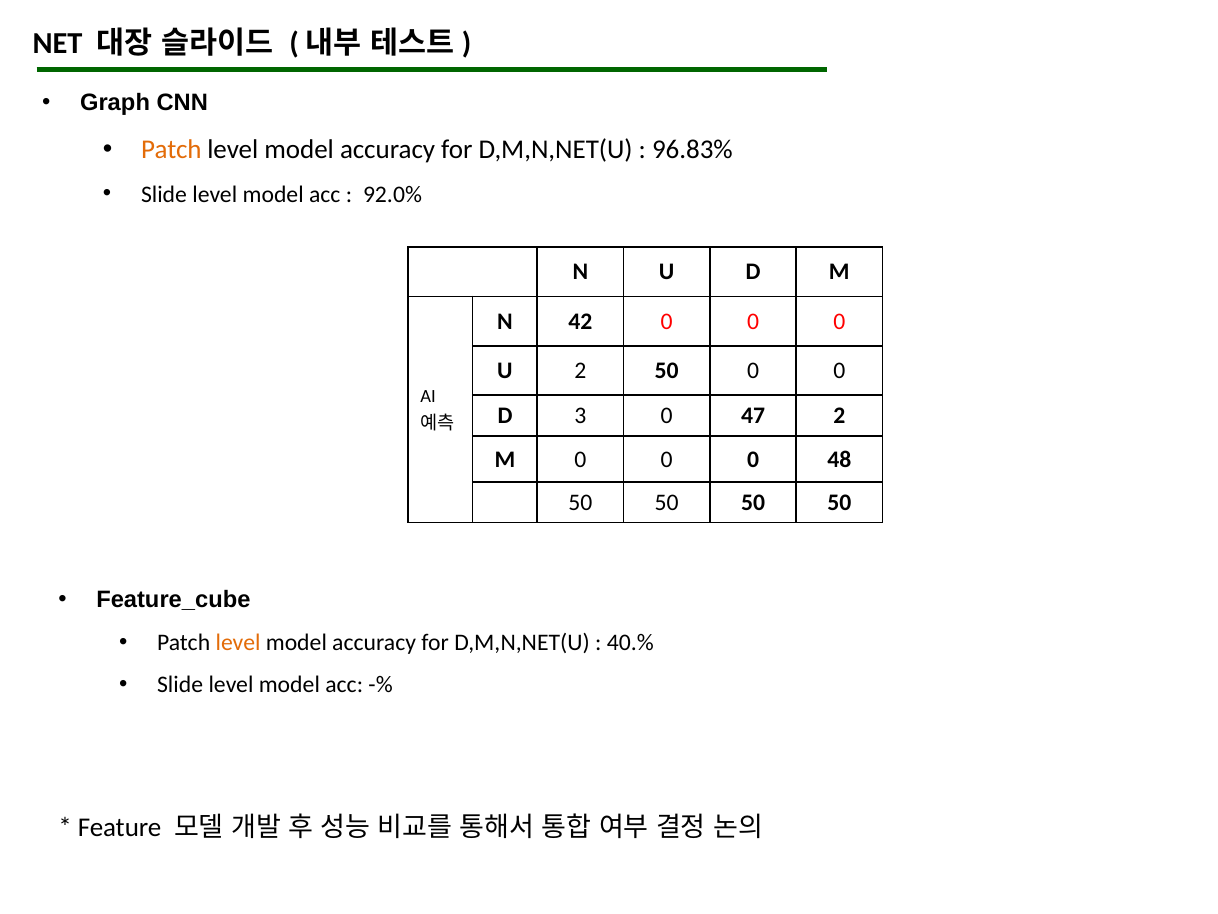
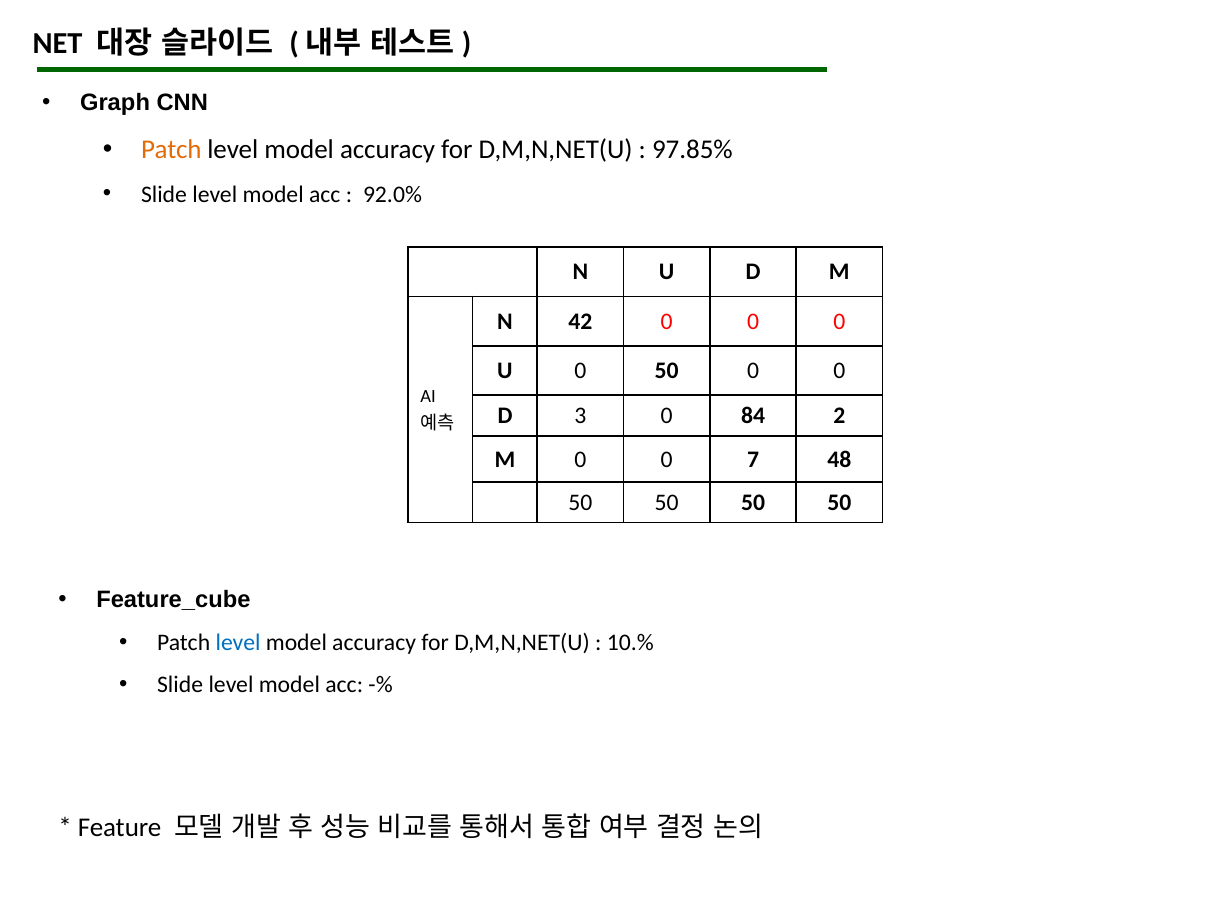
96.83%: 96.83% -> 97.85% (692, 150)
U 2: 2 -> 0 (580, 371)
47: 47 -> 84 (753, 416)
M 0 0 0: 0 -> 7 (753, 459)
level colour: orange -> blue (238, 642)
40.%: 40.% -> 10.% (630, 642)
